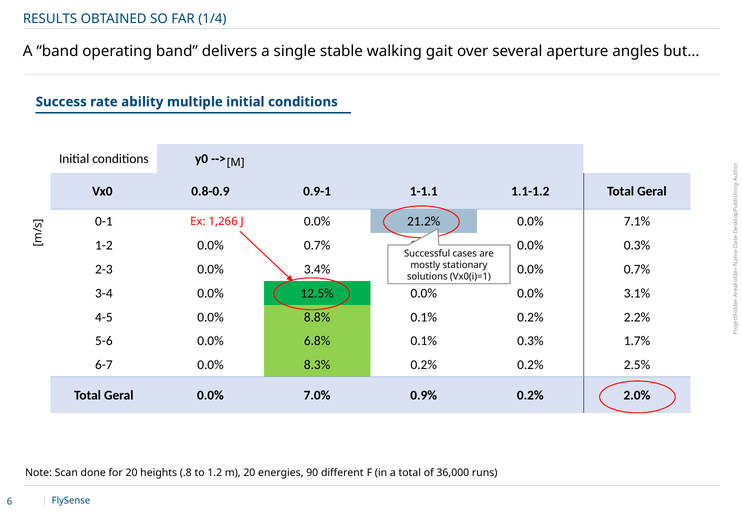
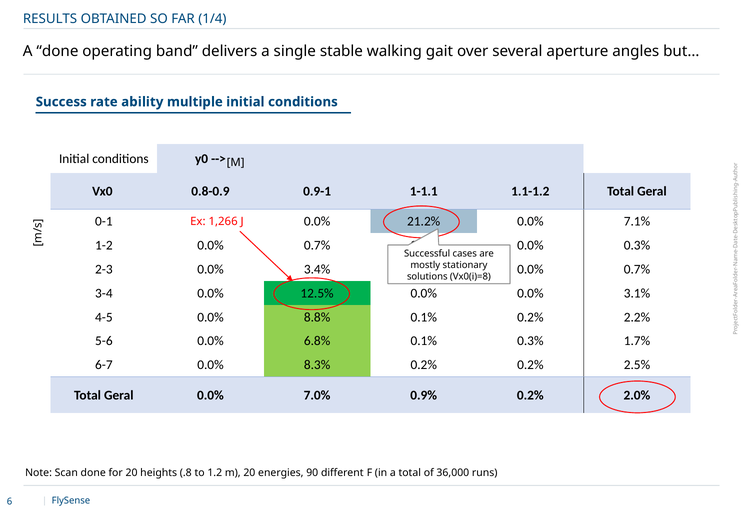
A band: band -> done (57, 51)
Vx0(i)=1: Vx0(i)=1 -> Vx0(i)=8 (470, 276)
